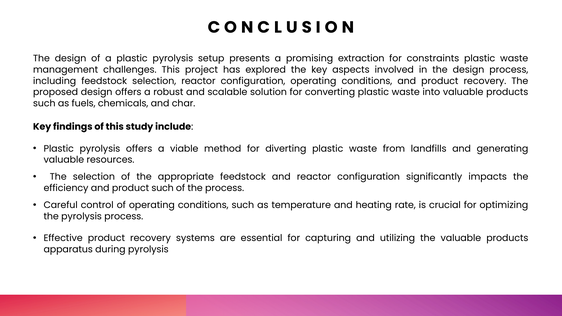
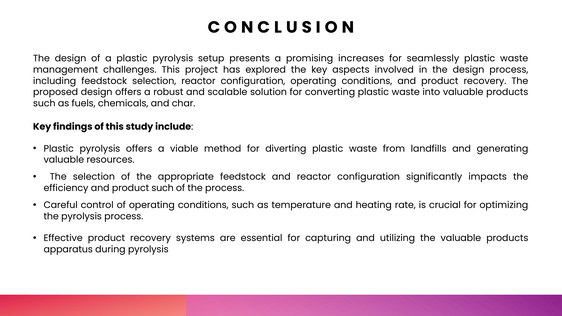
extraction: extraction -> increases (361, 59)
constraints: constraints -> seamlessly (433, 59)
